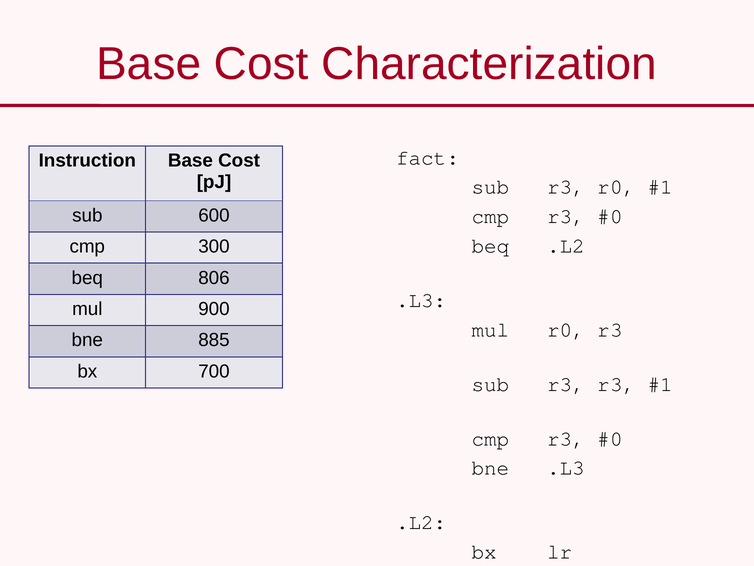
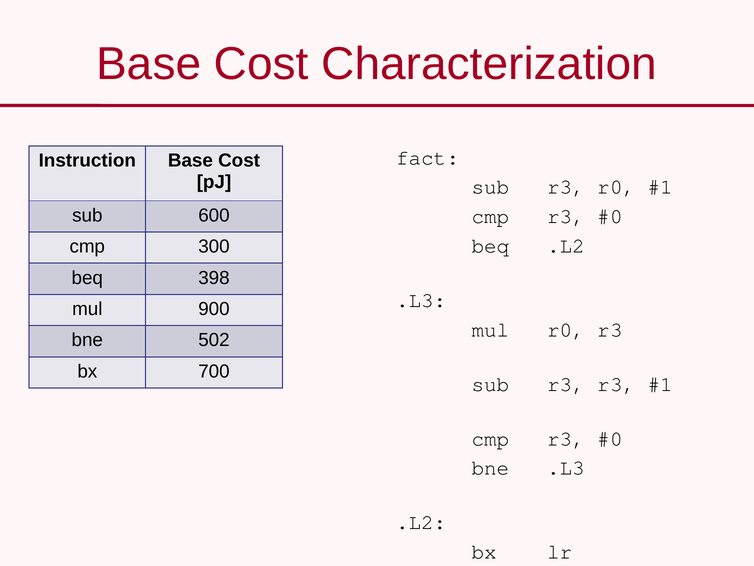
806: 806 -> 398 (214, 278)
885: 885 -> 502 (214, 340)
